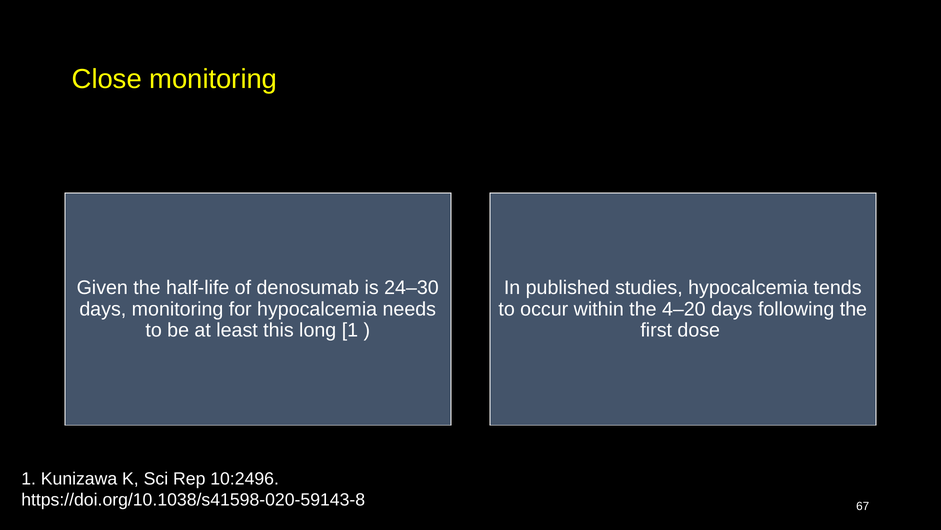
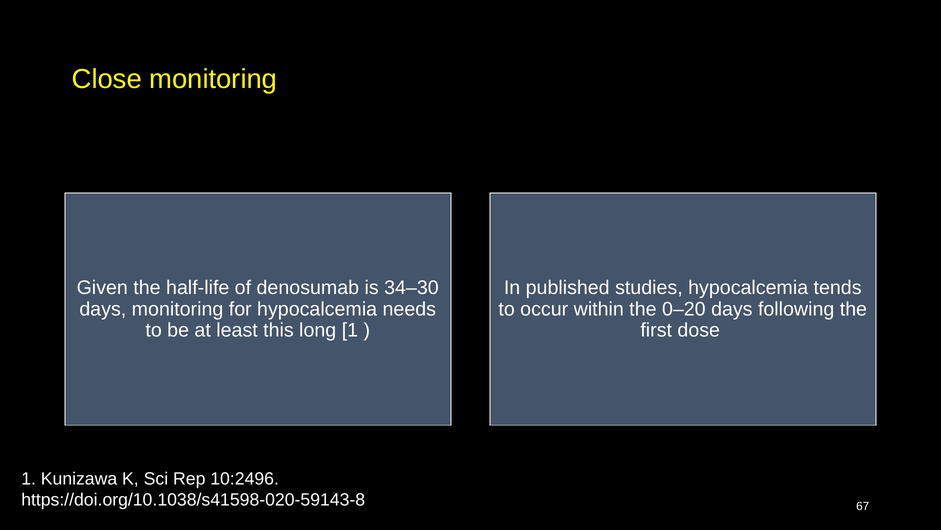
24–30: 24–30 -> 34–30 (411, 288)
4–20: 4–20 -> 0–20 (684, 309)
